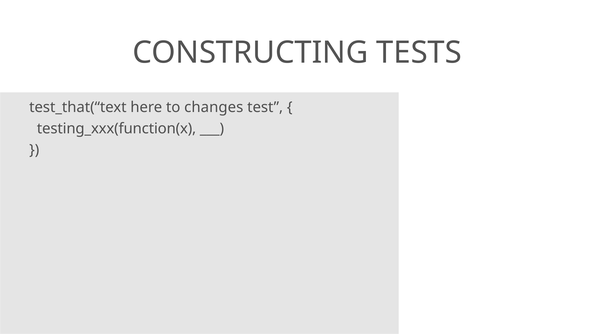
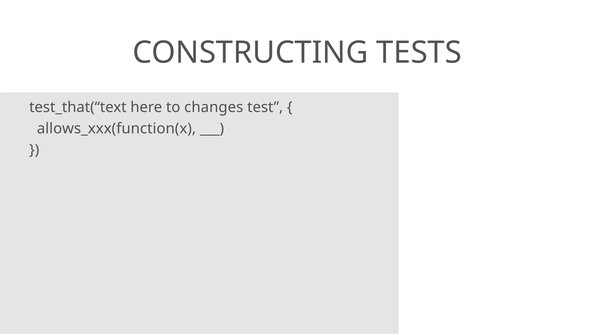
testing_xxx(function(x: testing_xxx(function(x -> allows_xxx(function(x (116, 129)
